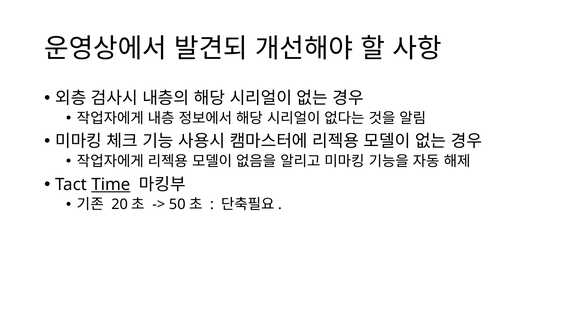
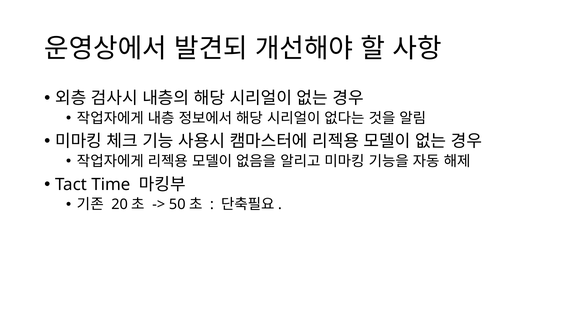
Time underline: present -> none (111, 184)
